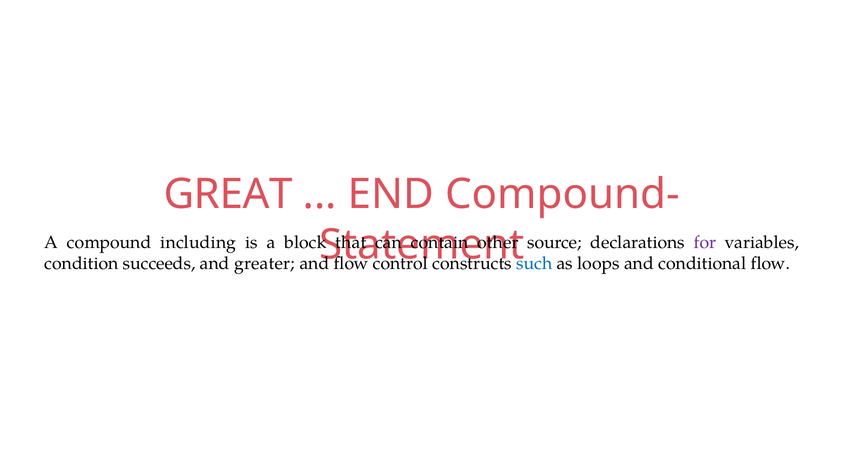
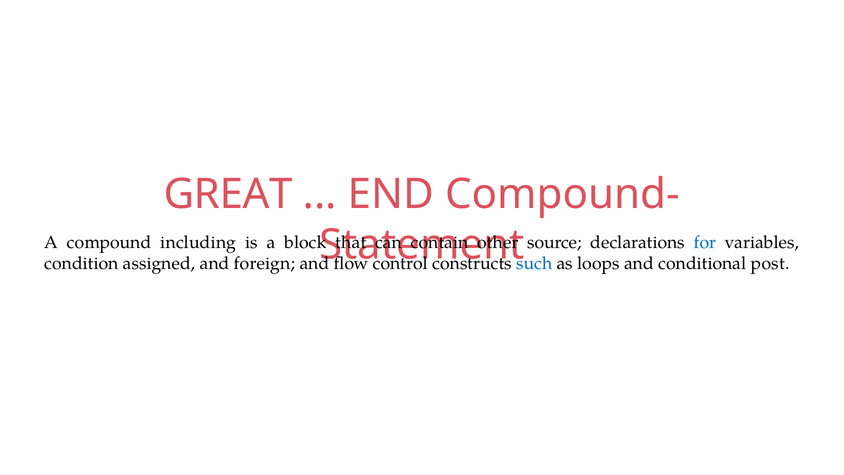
for colour: purple -> blue (705, 242)
succeeds: succeeds -> assigned (159, 263)
greater: greater -> foreign (265, 263)
conditional flow: flow -> post (770, 263)
